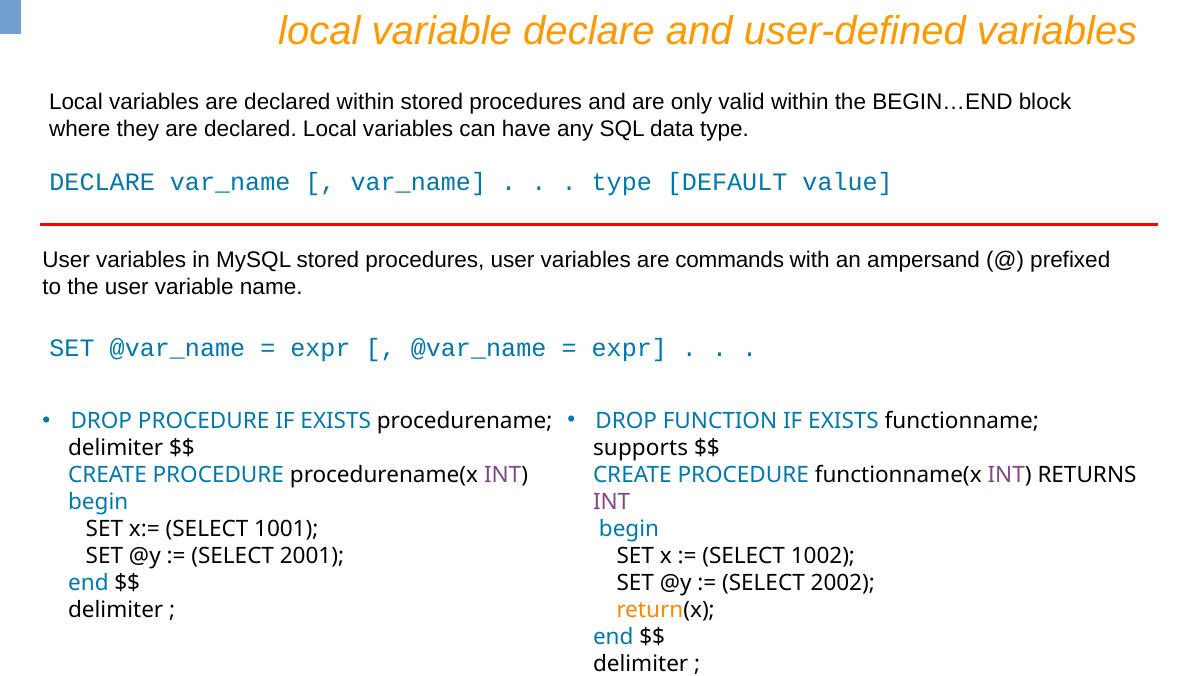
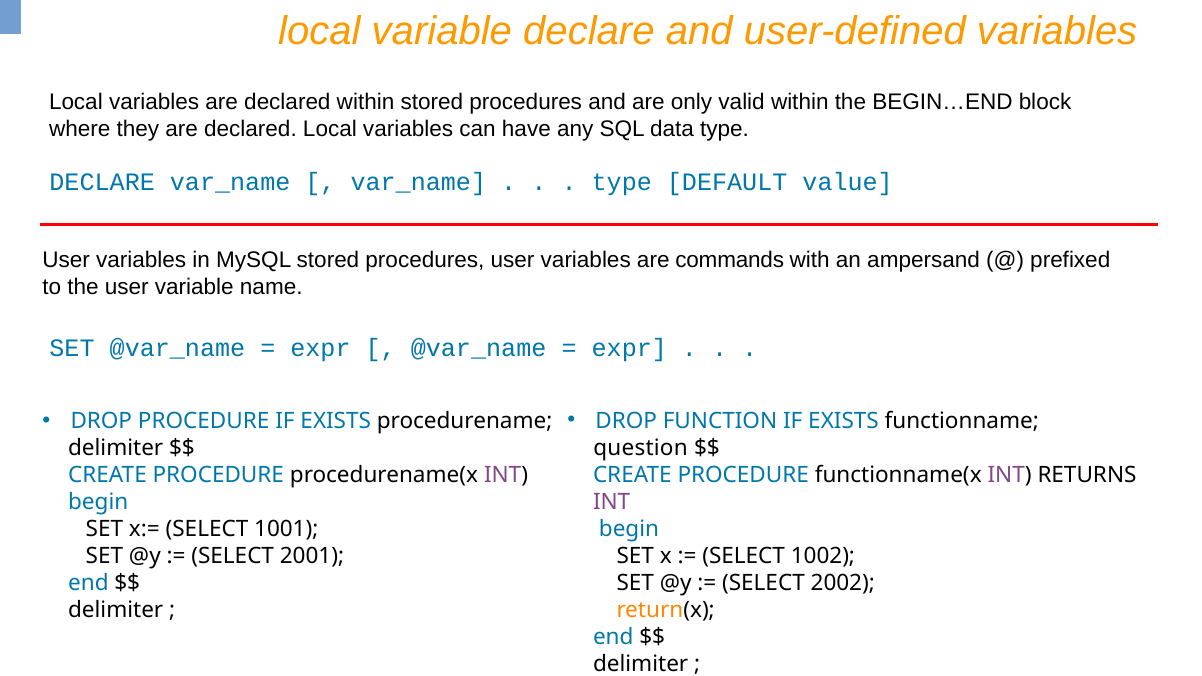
supports: supports -> question (641, 448)
